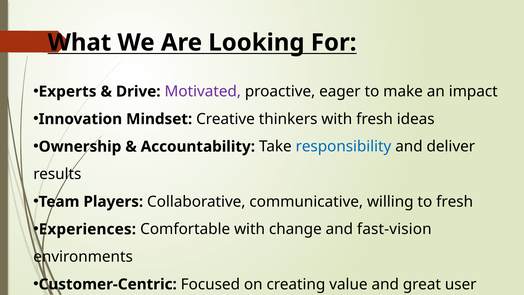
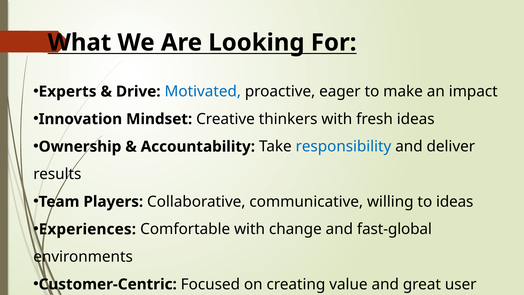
Motivated colour: purple -> blue (203, 91)
to fresh: fresh -> ideas (455, 202)
fast-vision: fast-vision -> fast-global (394, 229)
